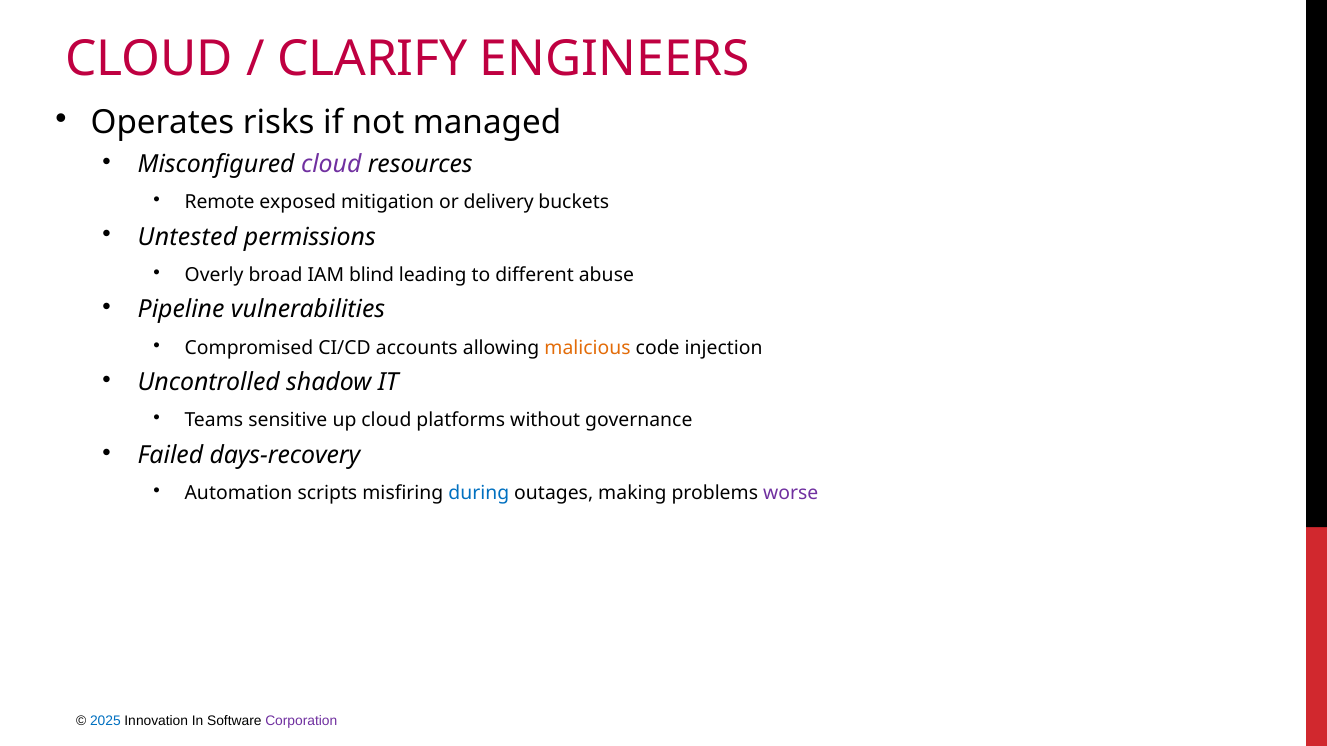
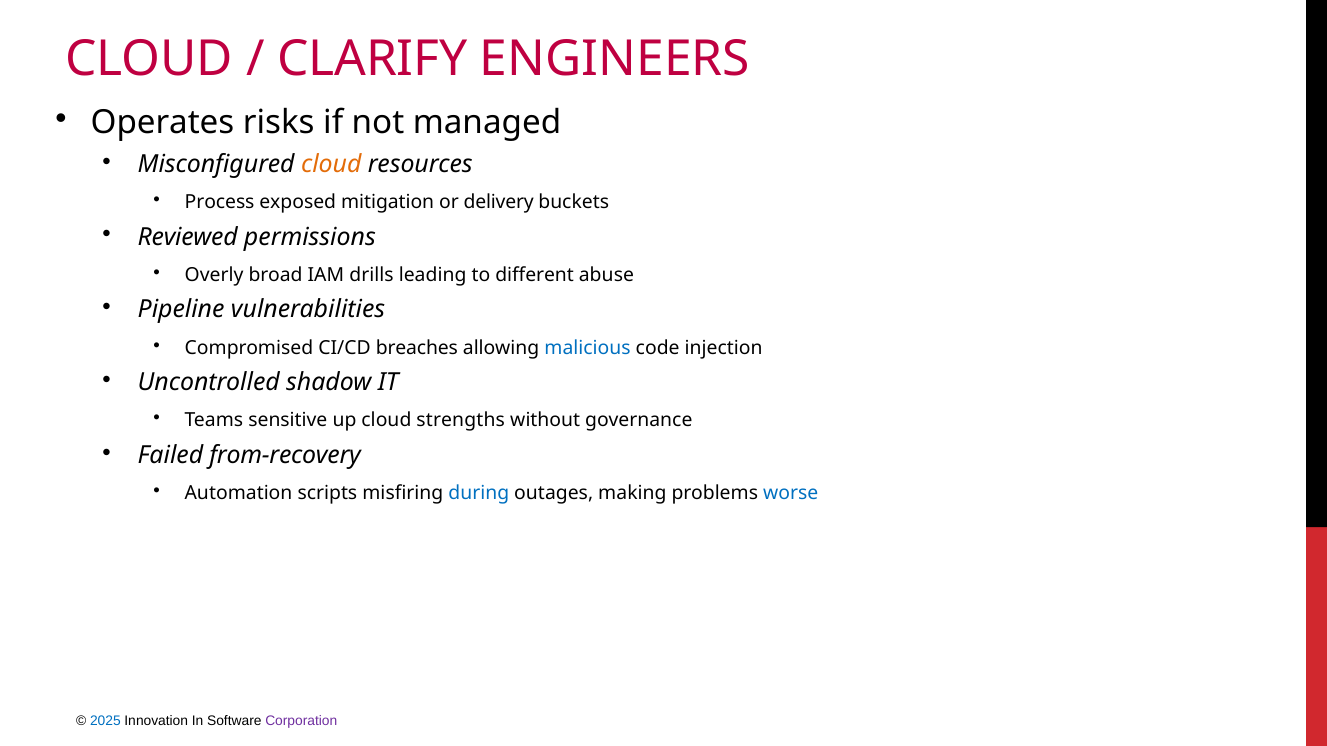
cloud colour: purple -> orange (331, 164)
Remote: Remote -> Process (220, 202)
Untested: Untested -> Reviewed (188, 237)
blind: blind -> drills (372, 275)
accounts: accounts -> breaches (417, 348)
malicious colour: orange -> blue (588, 348)
platforms: platforms -> strengths (461, 421)
days-recovery: days-recovery -> from-recovery (285, 455)
worse colour: purple -> blue (791, 493)
